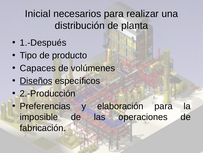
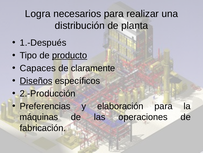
Inicial: Inicial -> Logra (38, 14)
producto underline: none -> present (70, 55)
volúmenes: volúmenes -> claramente (93, 68)
imposible: imposible -> máquinas (39, 117)
